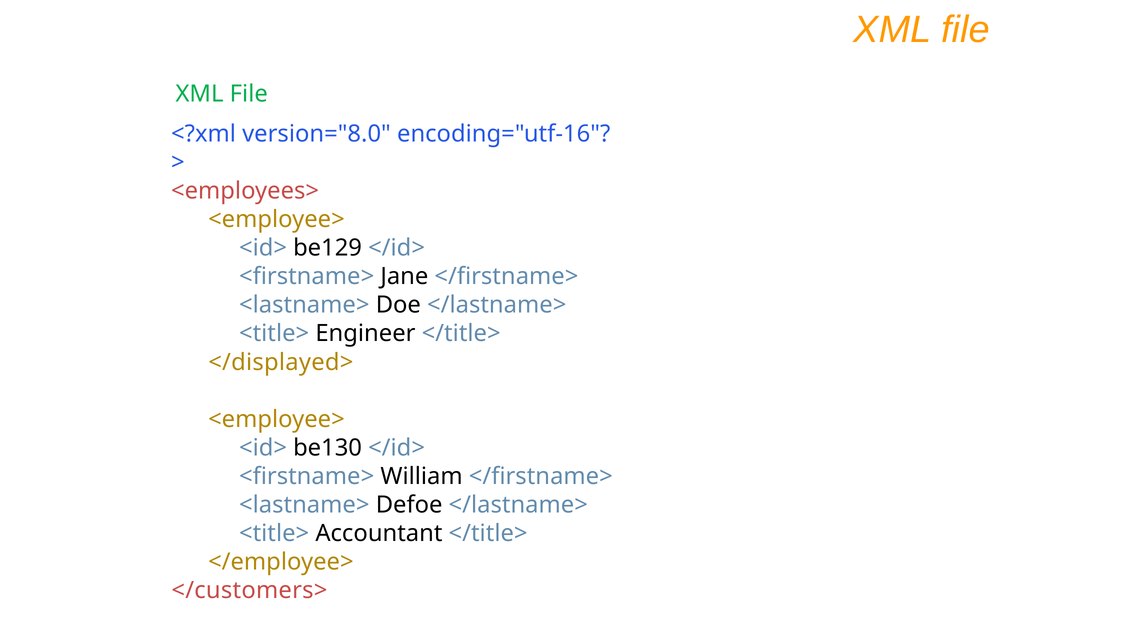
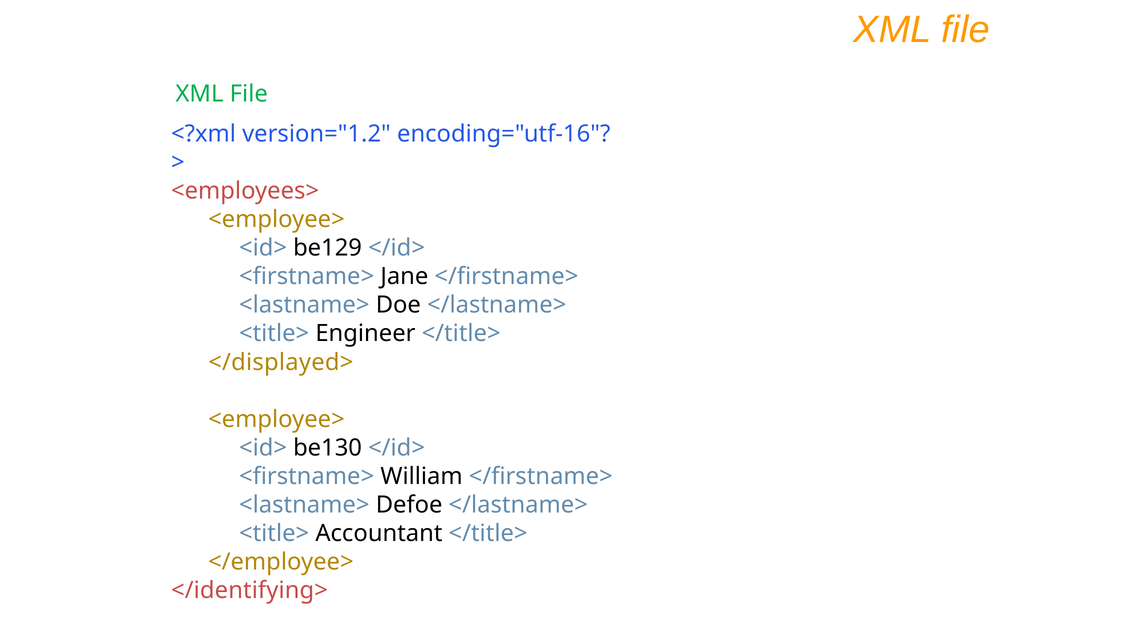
version="8.0: version="8.0 -> version="1.2 (316, 134)
</customers>: </customers> -> </identifying> (249, 590)
